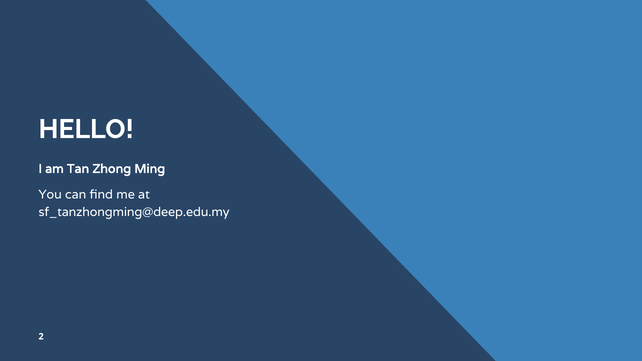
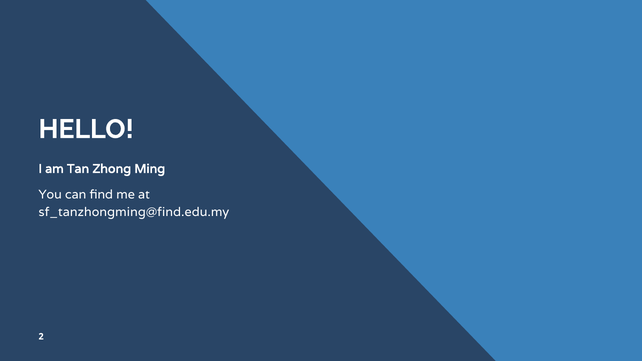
sf_tanzhongming@deep.edu.my: sf_tanzhongming@deep.edu.my -> sf_tanzhongming@find.edu.my (134, 212)
